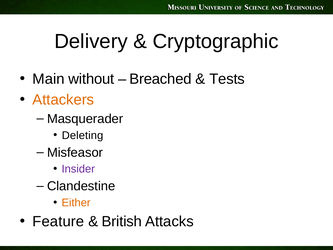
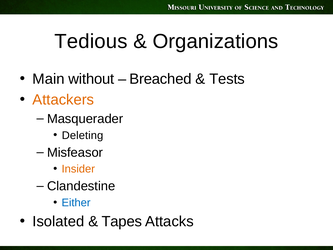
Delivery: Delivery -> Tedious (91, 41)
Cryptographic: Cryptographic -> Organizations (215, 41)
Insider colour: purple -> orange (78, 169)
Either colour: orange -> blue (76, 203)
Feature: Feature -> Isolated (58, 221)
British: British -> Tapes (122, 221)
